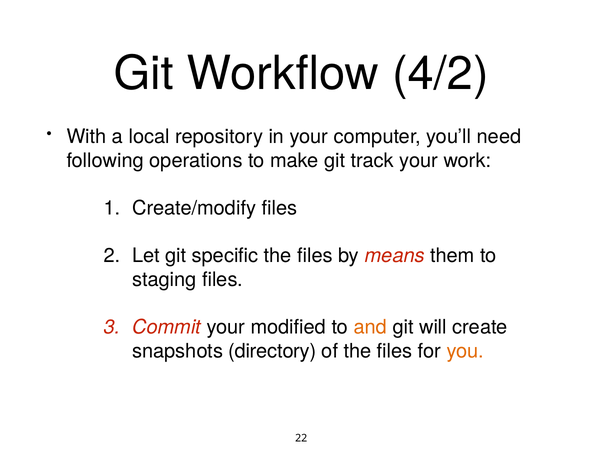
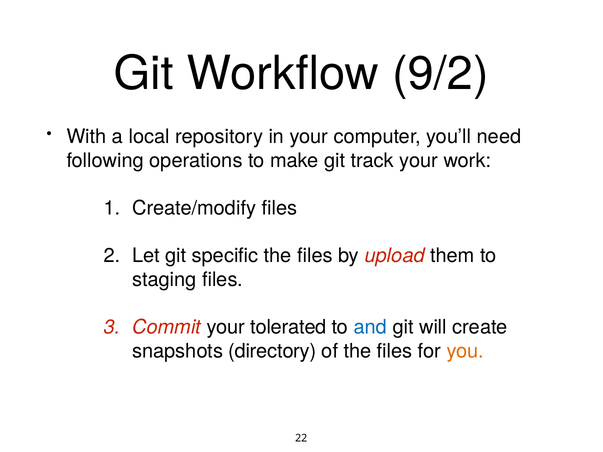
4/2: 4/2 -> 9/2 (440, 74)
means: means -> upload (395, 256)
modified: modified -> tolerated (288, 327)
and colour: orange -> blue (370, 327)
